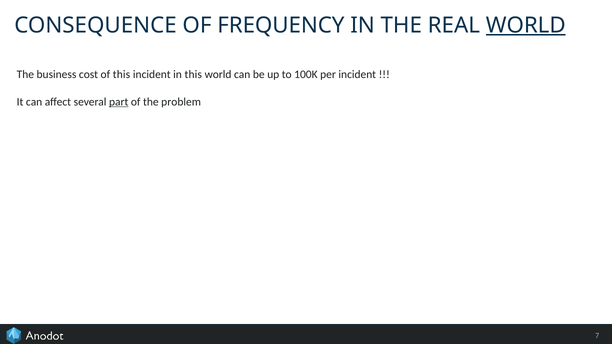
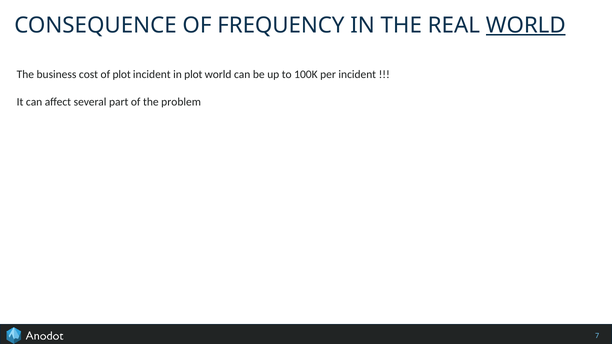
of this: this -> plot (122, 74)
in this: this -> plot (193, 74)
part underline: present -> none (119, 102)
